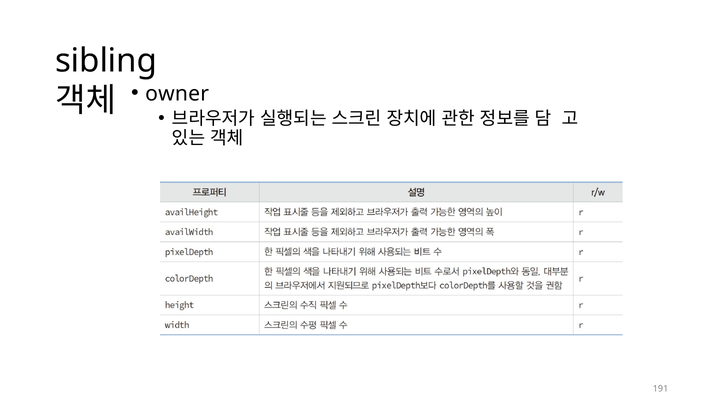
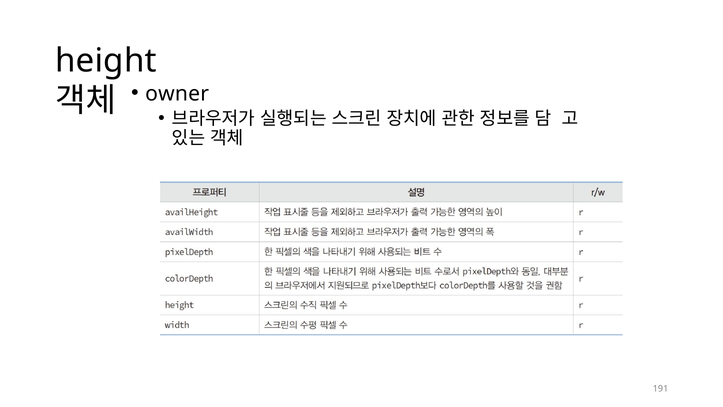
sibling: sibling -> height (106, 61)
